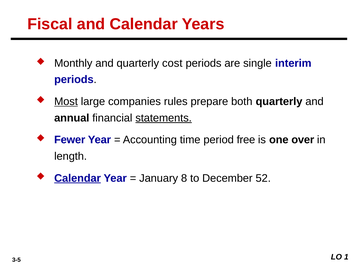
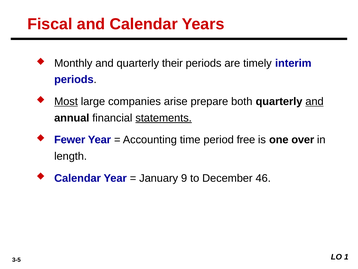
cost: cost -> their (172, 63)
single: single -> timely (257, 63)
rules: rules -> arise (176, 101)
and underline: none -> present (315, 101)
Calendar underline: present -> none (78, 178)
8: 8 -> 9 (184, 178)
52: 52 -> 46 (263, 178)
